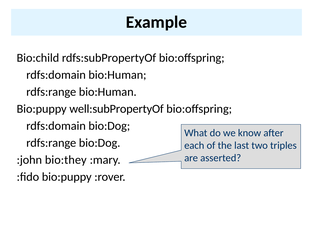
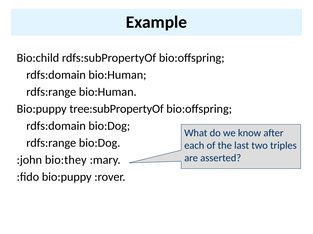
well:subPropertyOf: well:subPropertyOf -> tree:subPropertyOf (117, 109)
